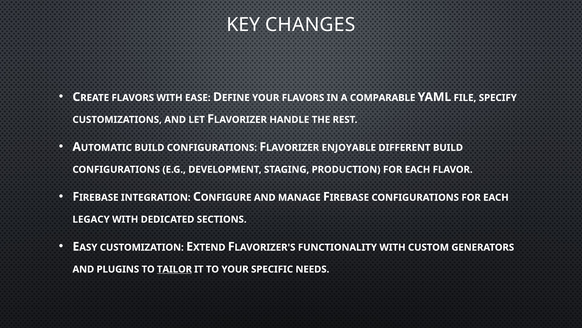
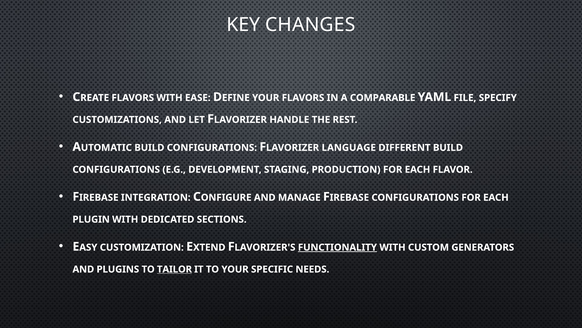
ENJOYABLE: ENJOYABLE -> LANGUAGE (349, 147)
LEGACY: LEGACY -> PLUGIN (91, 219)
FUNCTIONALITY underline: none -> present (337, 247)
